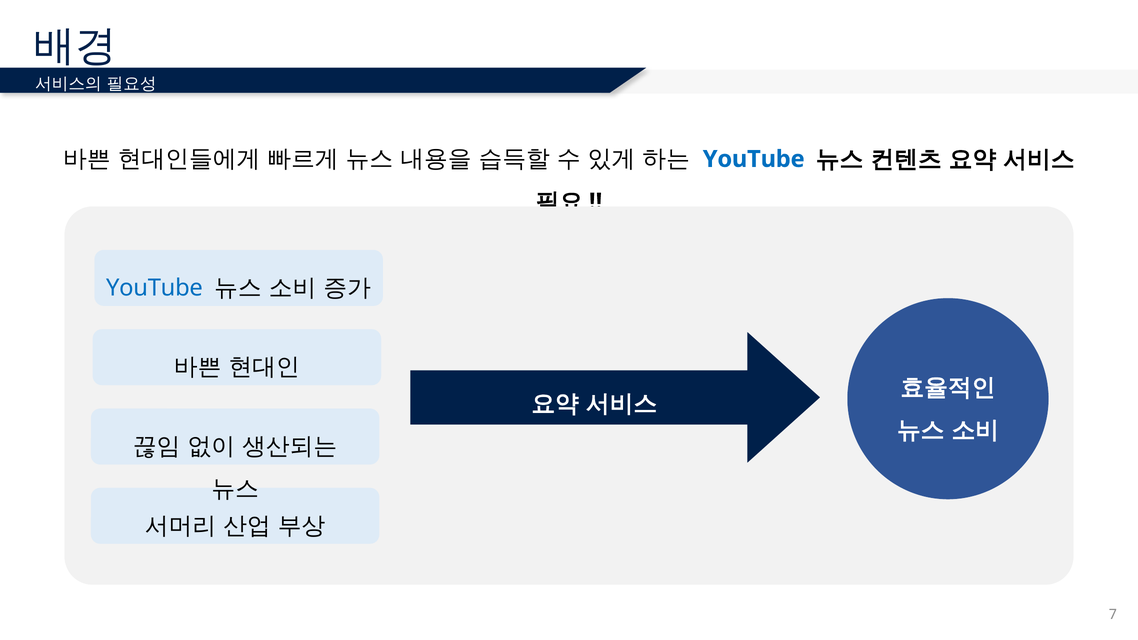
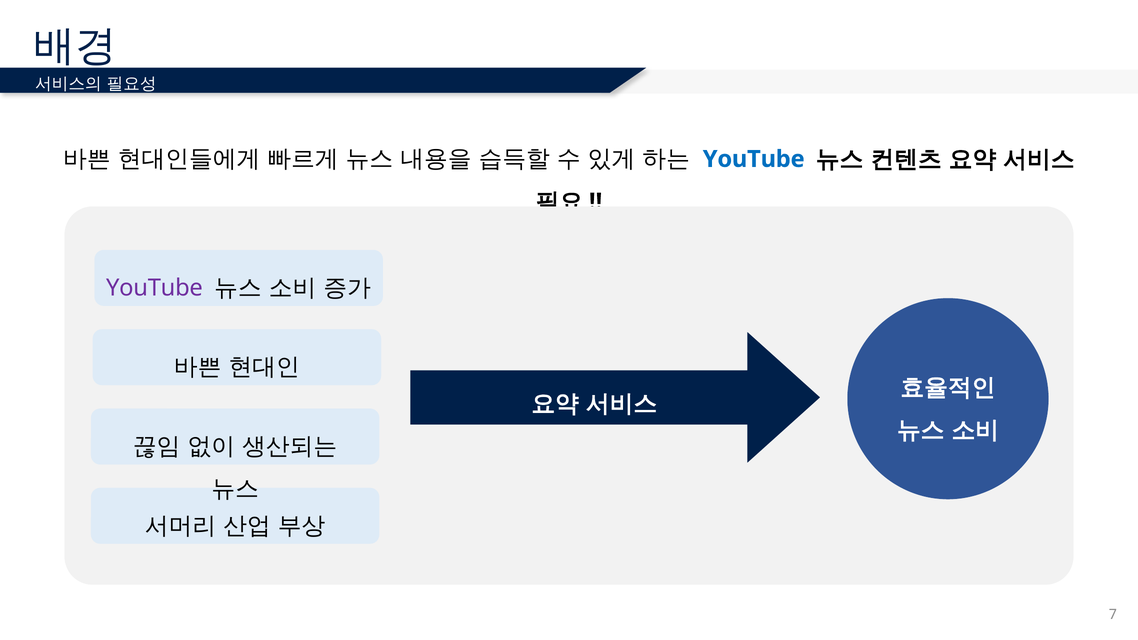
YouTube colour: blue -> purple (154, 288)
